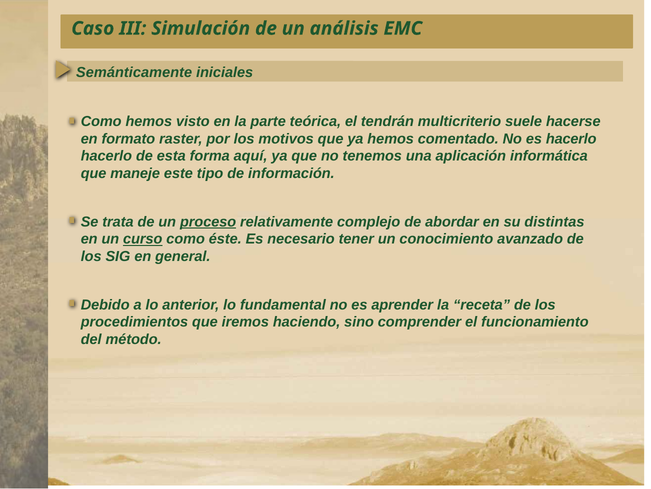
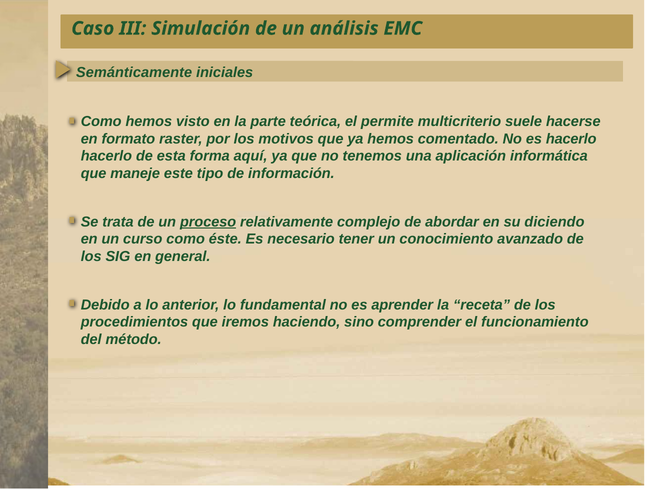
tendrán: tendrán -> permite (387, 121)
distintas: distintas -> diciendo (554, 221)
curso underline: present -> none (143, 239)
